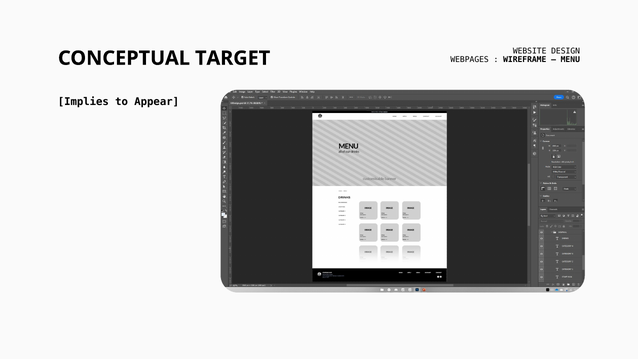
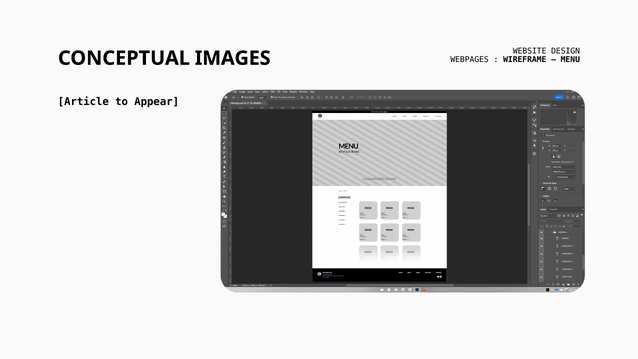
TARGET: TARGET -> IMAGES (233, 58)
Implies: Implies -> Article (83, 102)
